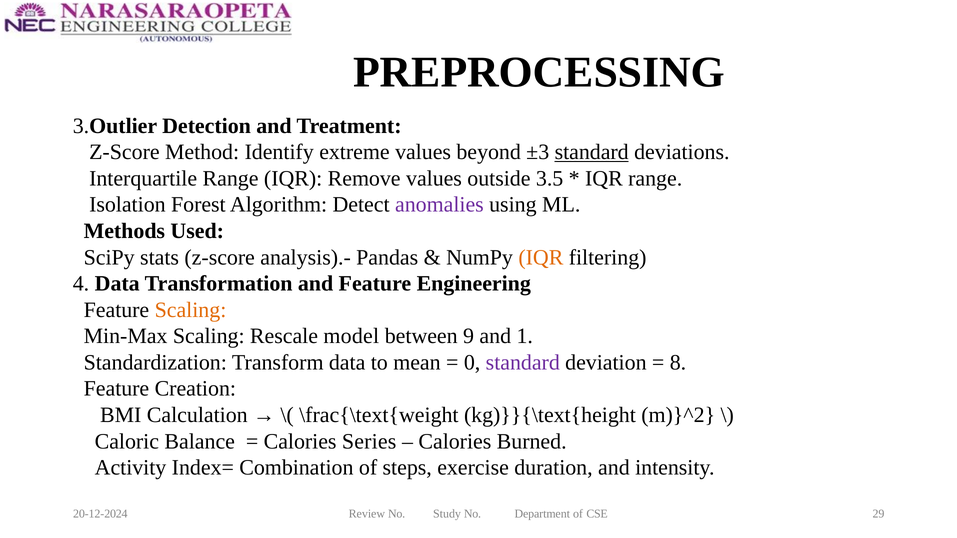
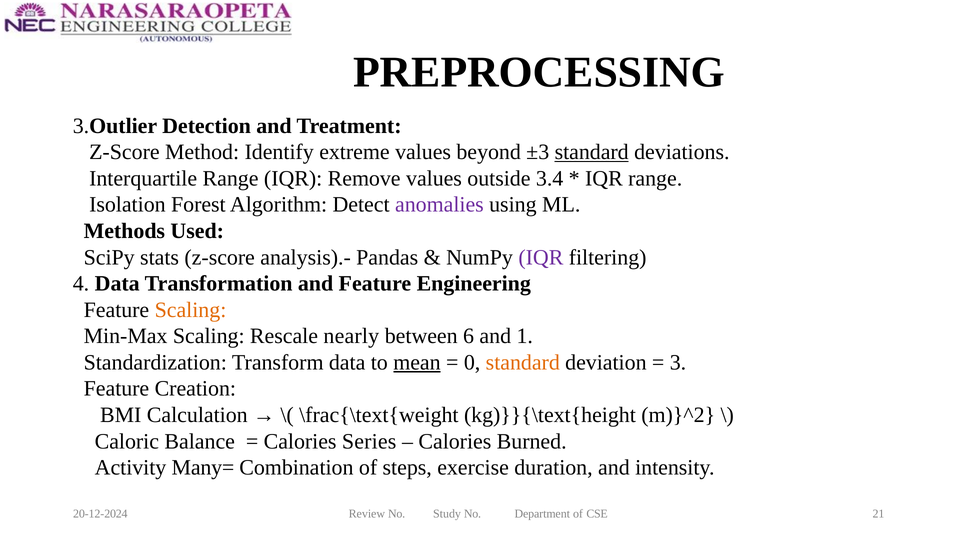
3.5: 3.5 -> 3.4 (550, 179)
IQR colour: orange -> purple (541, 257)
model: model -> nearly (351, 336)
9: 9 -> 6 (469, 336)
mean underline: none -> present (417, 363)
standard colour: purple -> orange (523, 363)
8: 8 -> 3 (678, 363)
Index=: Index= -> Many= (203, 468)
29: 29 -> 21 (879, 514)
